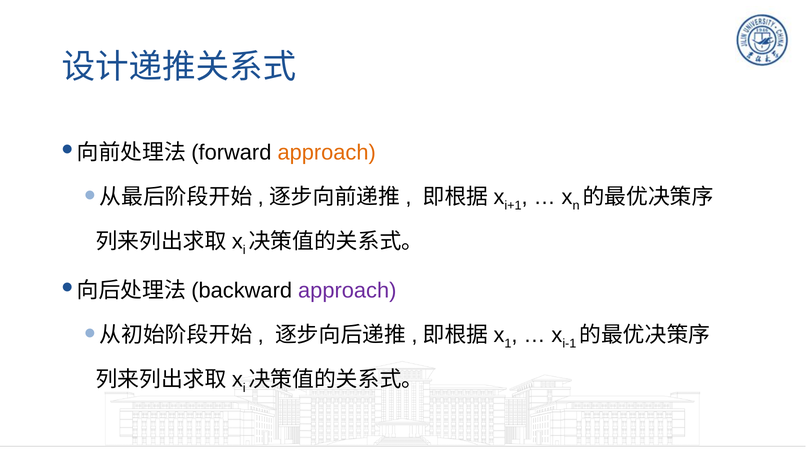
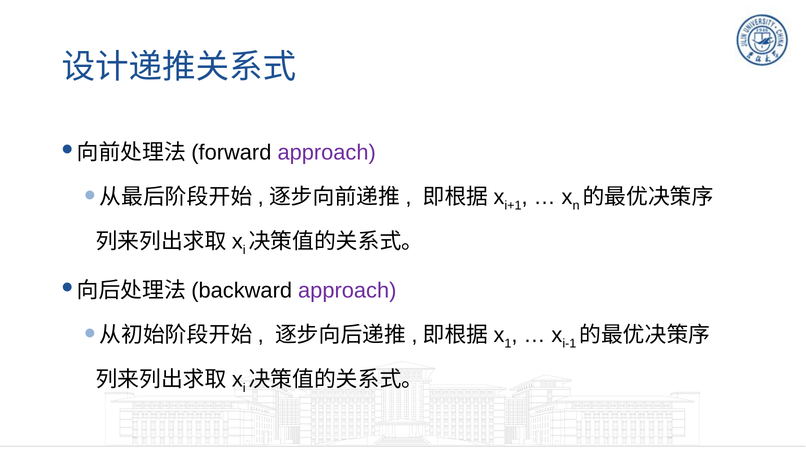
approach colour: orange -> purple (327, 153)
